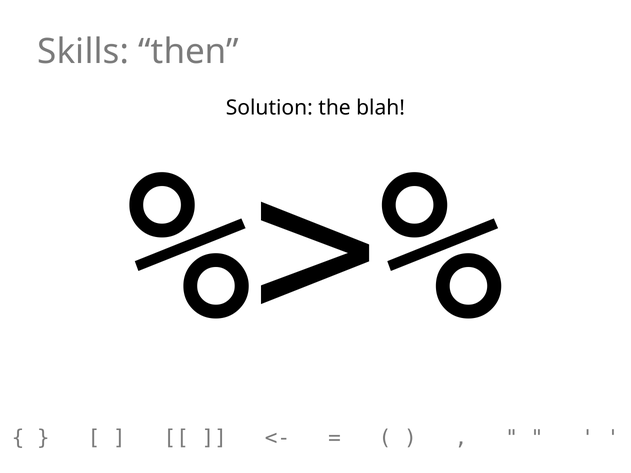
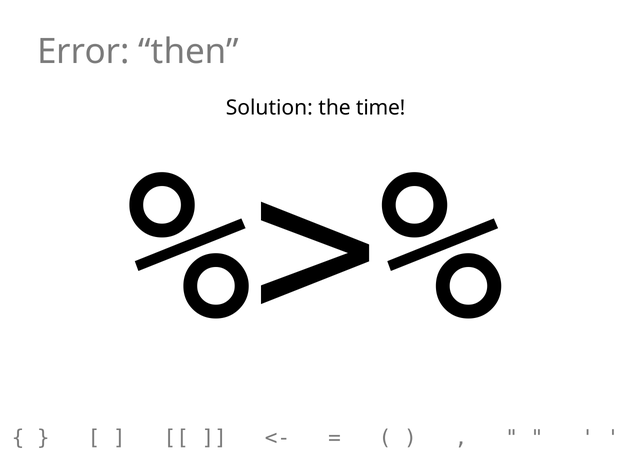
Skills: Skills -> Error (83, 52)
blah: blah -> time (381, 108)
